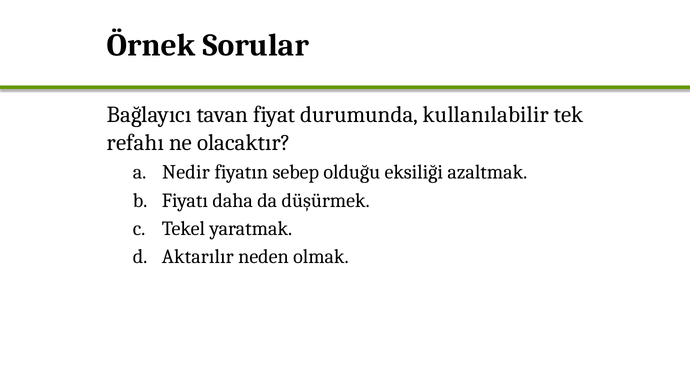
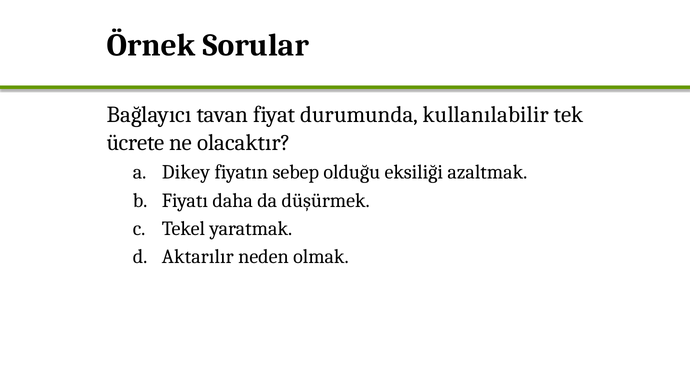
refahı: refahı -> ücrete (136, 143)
Nedir: Nedir -> Dikey (186, 172)
